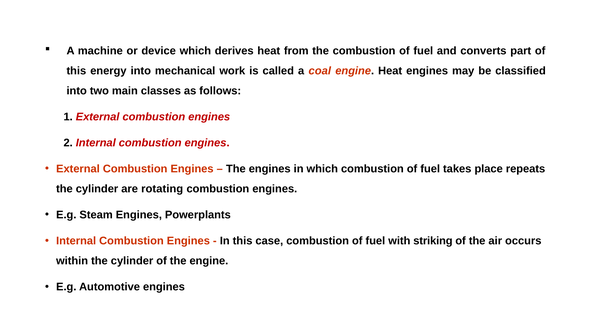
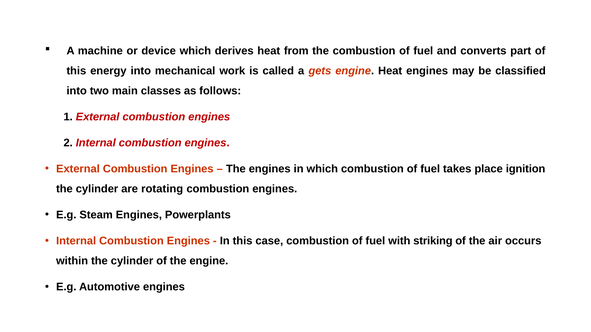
coal: coal -> gets (320, 71)
repeats: repeats -> ignition (526, 169)
